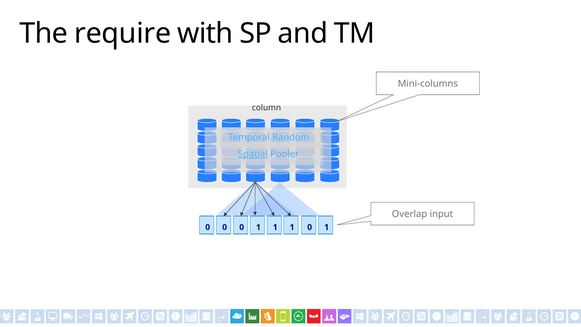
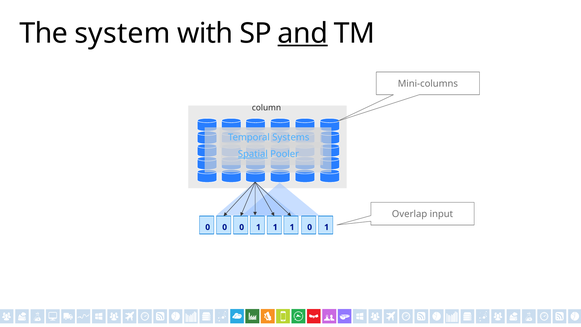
require: require -> system (122, 33)
and underline: none -> present (303, 33)
Random: Random -> Systems (291, 137)
